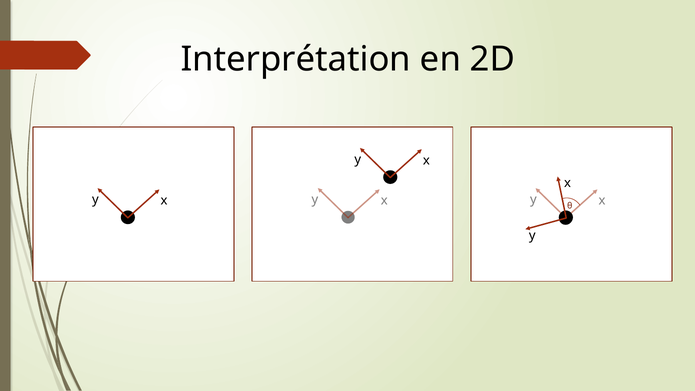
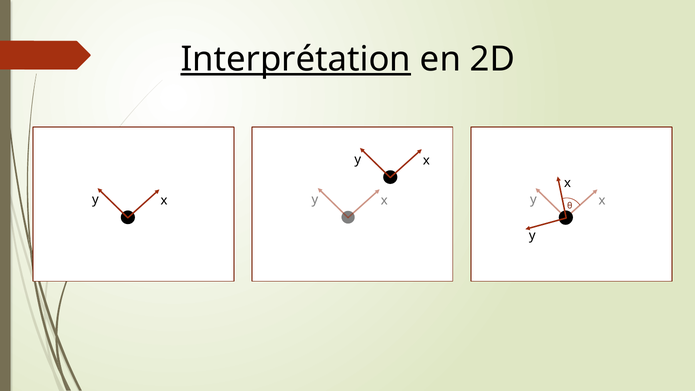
Interprétation underline: none -> present (296, 59)
